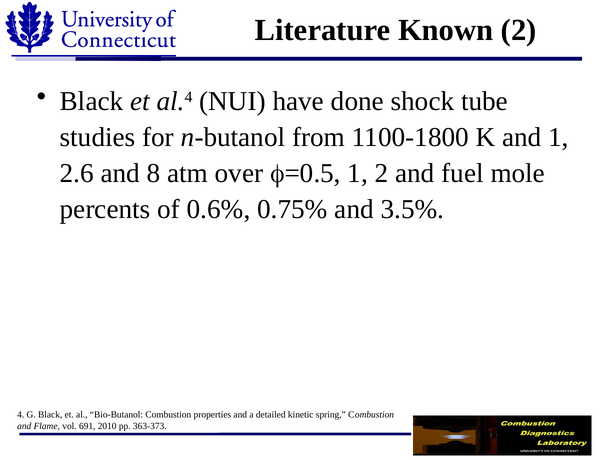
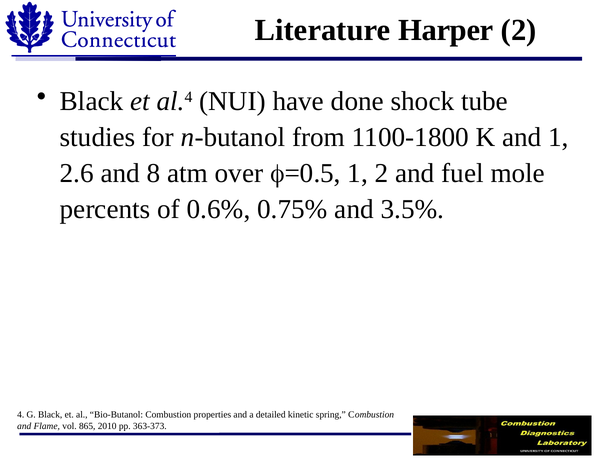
Known: Known -> Harper (446, 30)
691: 691 -> 865 (87, 426)
